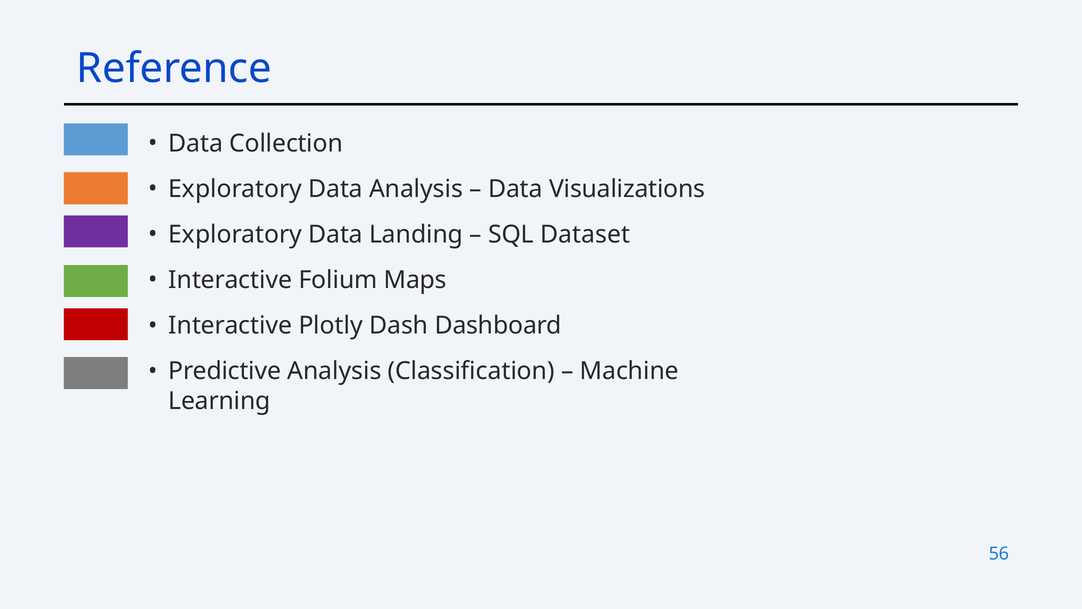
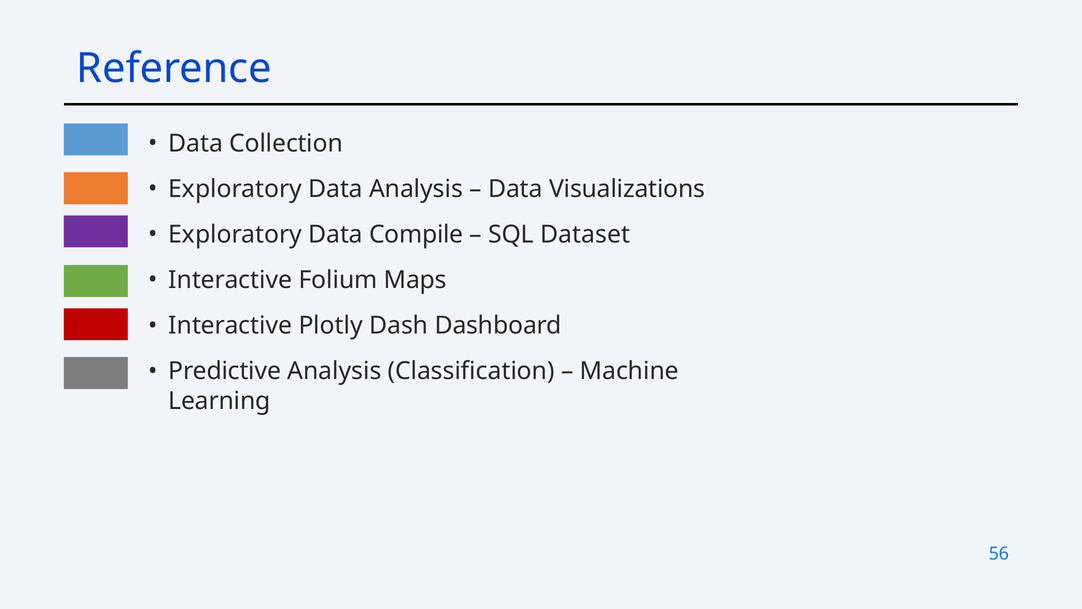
Landing: Landing -> Compile (416, 234)
